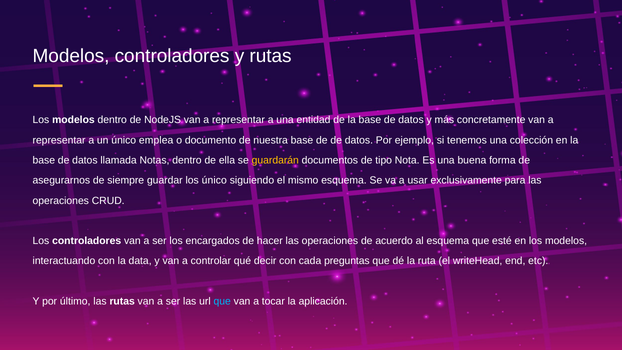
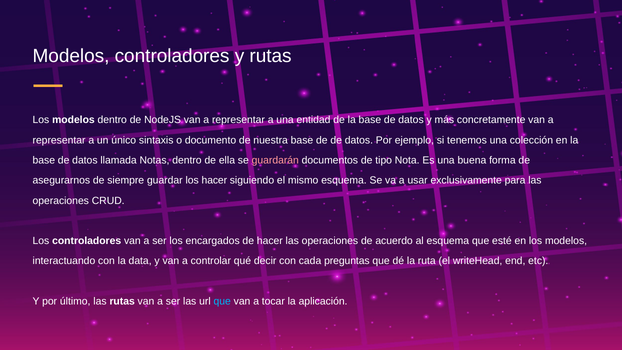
emplea: emplea -> sintaxis (156, 140)
guardarán colour: yellow -> pink (275, 160)
los único: único -> hacer (214, 180)
